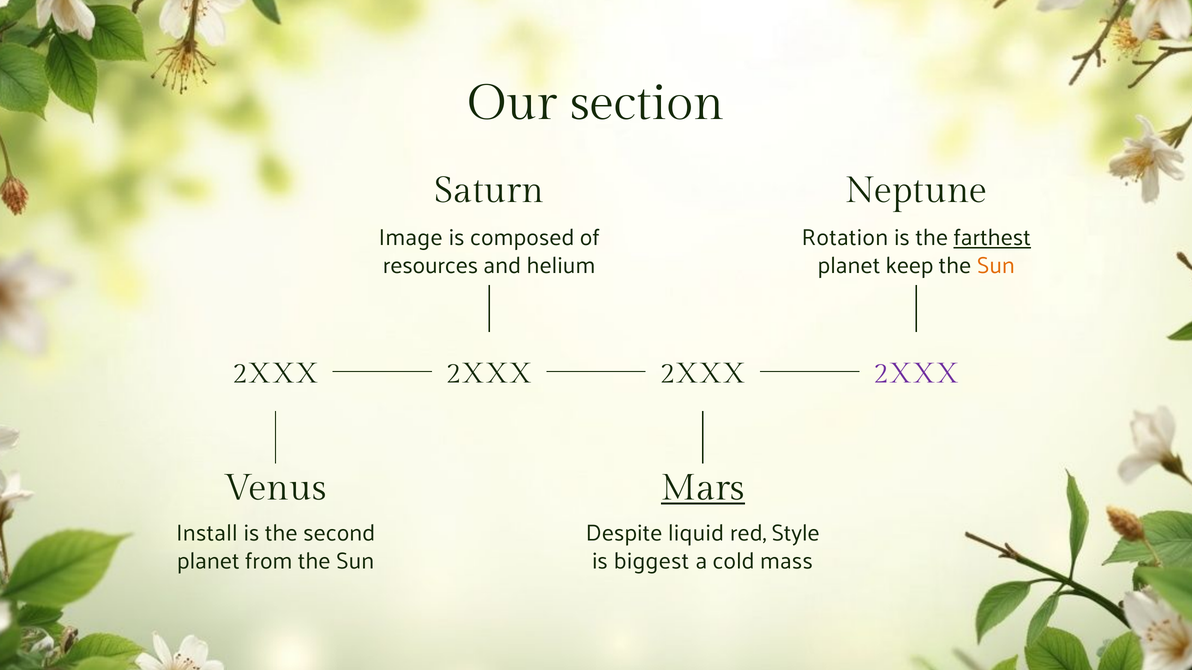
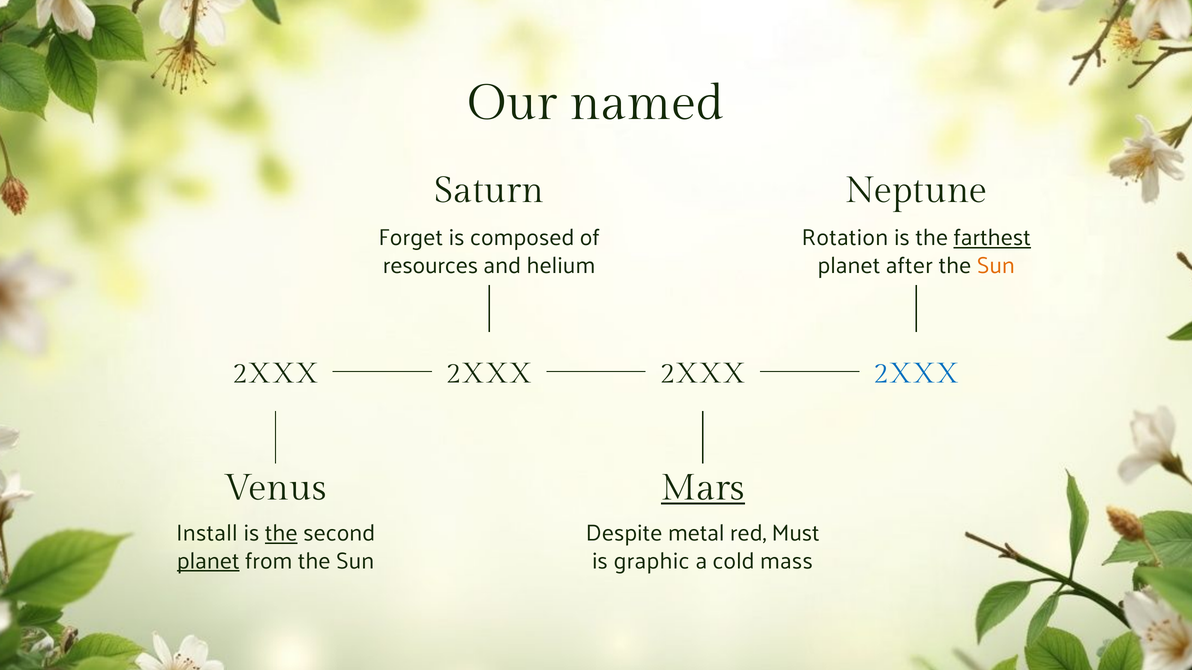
section: section -> named (647, 103)
Image: Image -> Forget (411, 238)
keep: keep -> after (909, 266)
2XXX colour: purple -> blue (916, 374)
the underline: none -> present (281, 534)
liquid: liquid -> metal (696, 534)
Style: Style -> Must (796, 534)
planet underline: none -> present (208, 561)
biggest: biggest -> graphic (652, 561)
